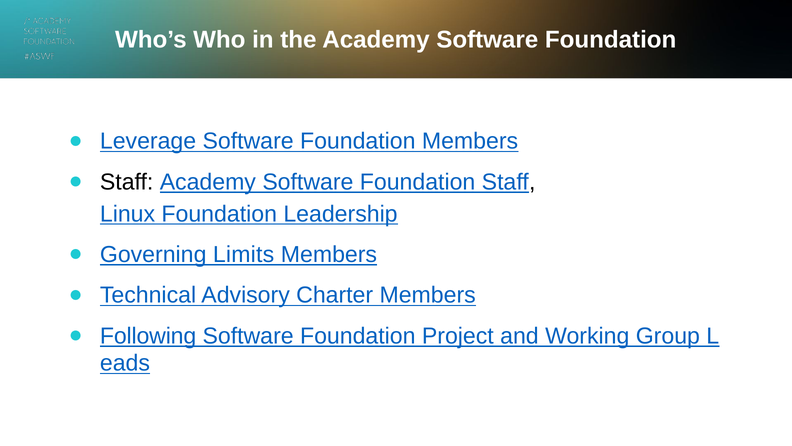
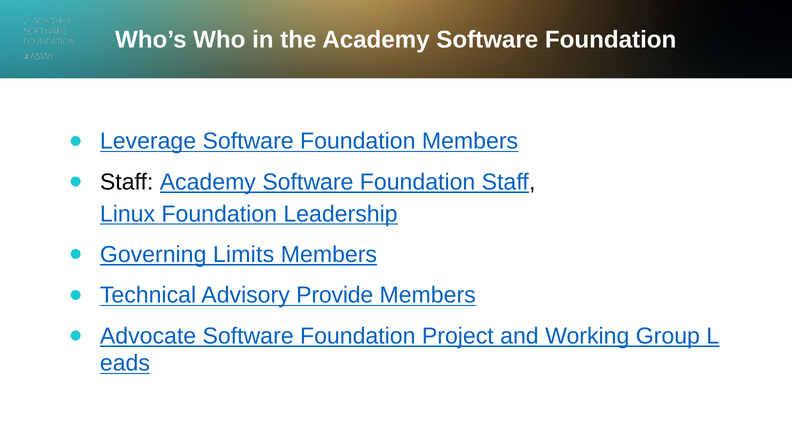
Charter: Charter -> Provide (335, 295)
Following: Following -> Advocate (148, 336)
